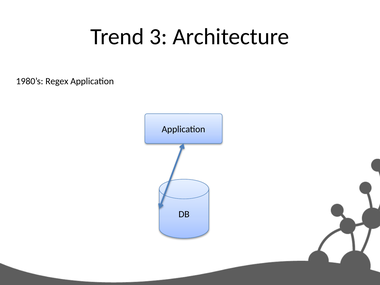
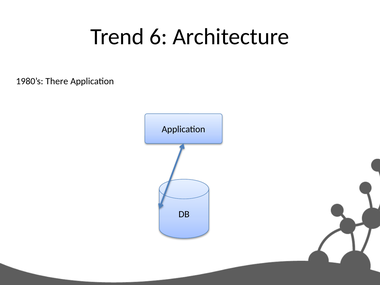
3: 3 -> 6 (158, 37)
Regex: Regex -> There (57, 81)
